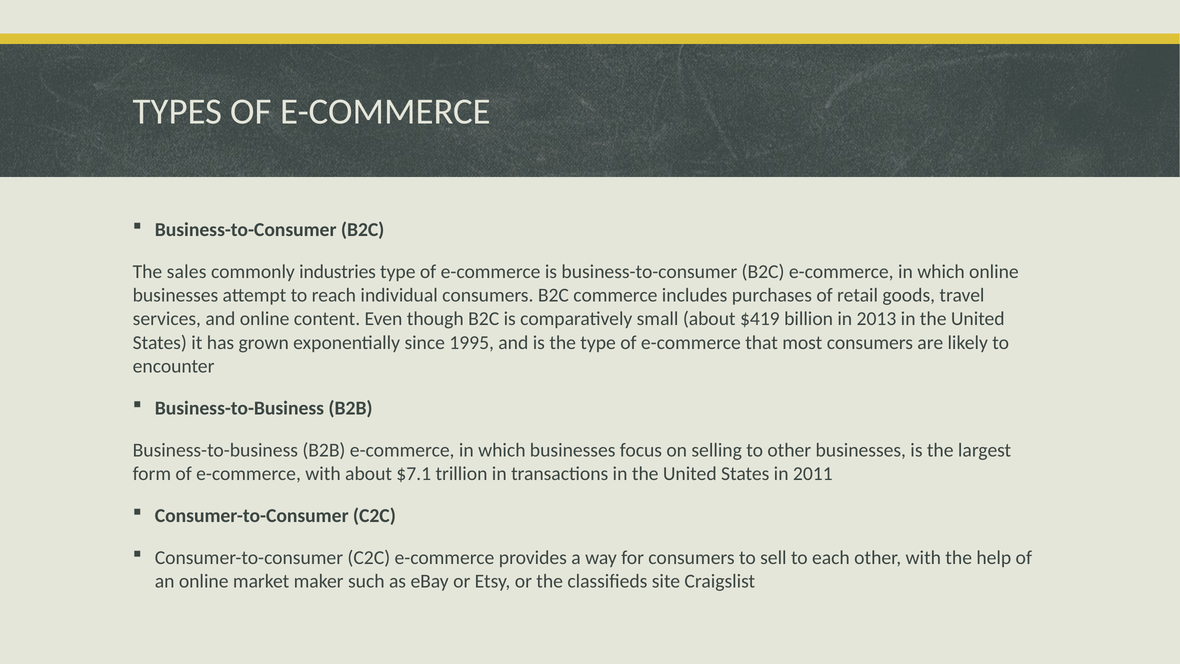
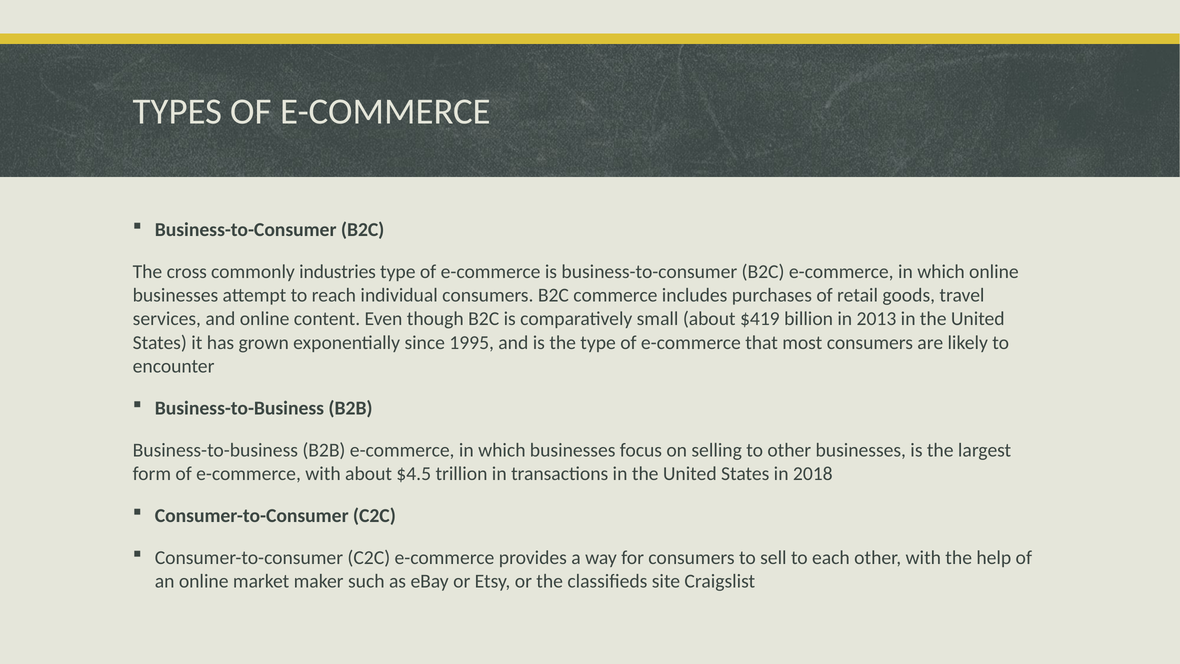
sales: sales -> cross (187, 272)
$7.1: $7.1 -> $4.5 (414, 474)
2011: 2011 -> 2018 (813, 474)
